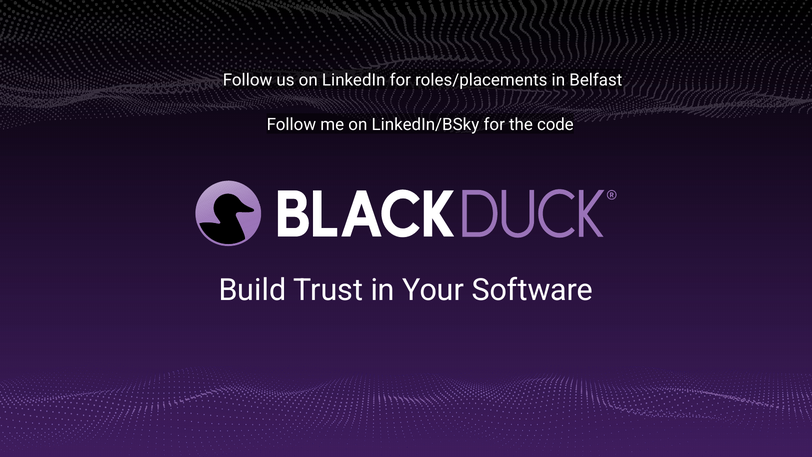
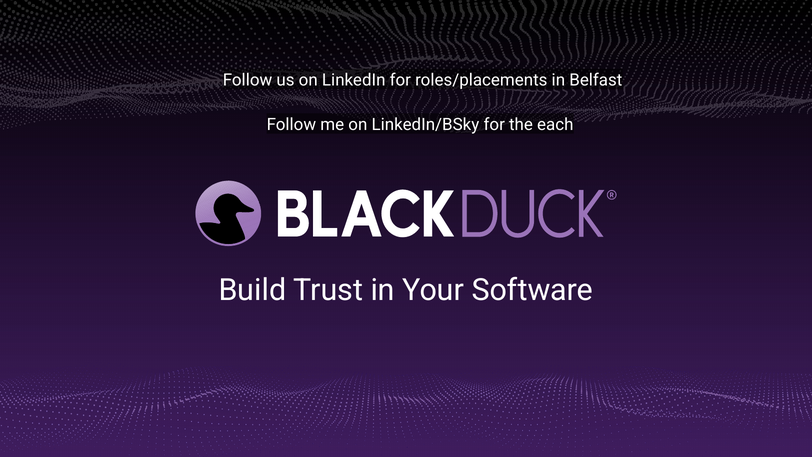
code: code -> each (555, 125)
